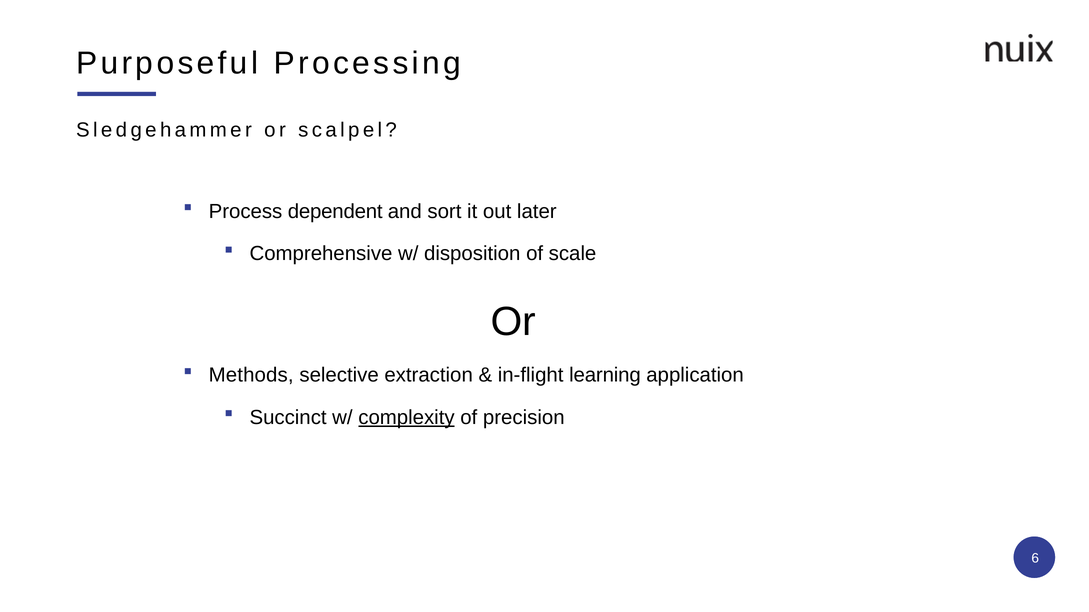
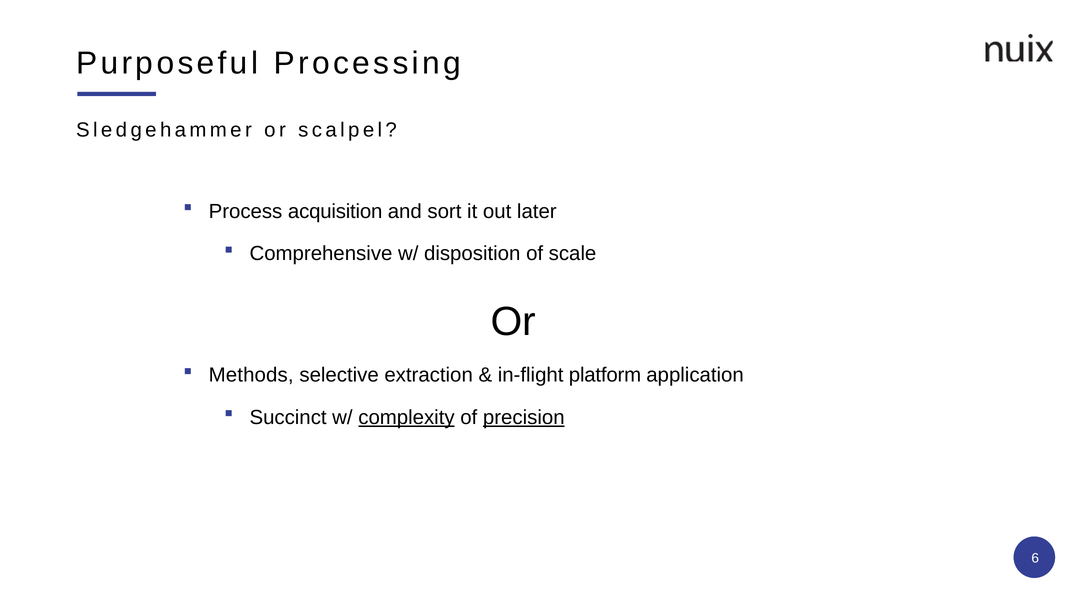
dependent: dependent -> acquisition (335, 211)
learning: learning -> platform (605, 375)
precision underline: none -> present (524, 418)
